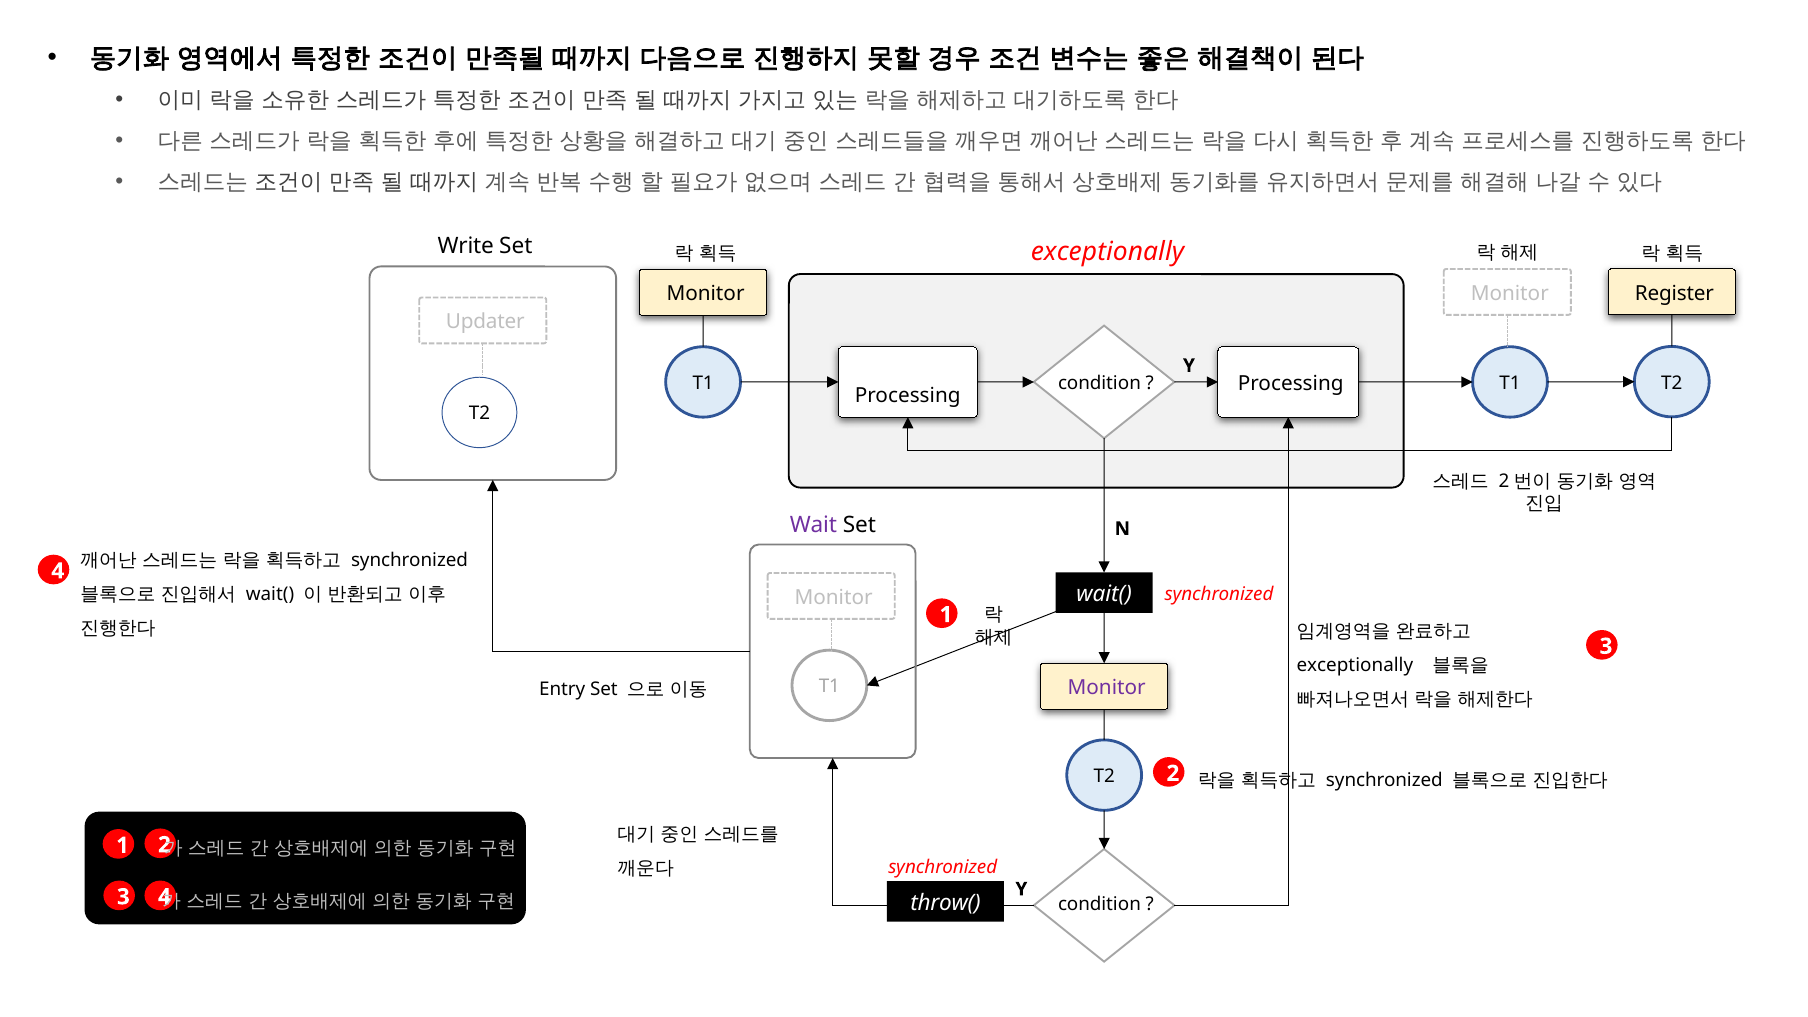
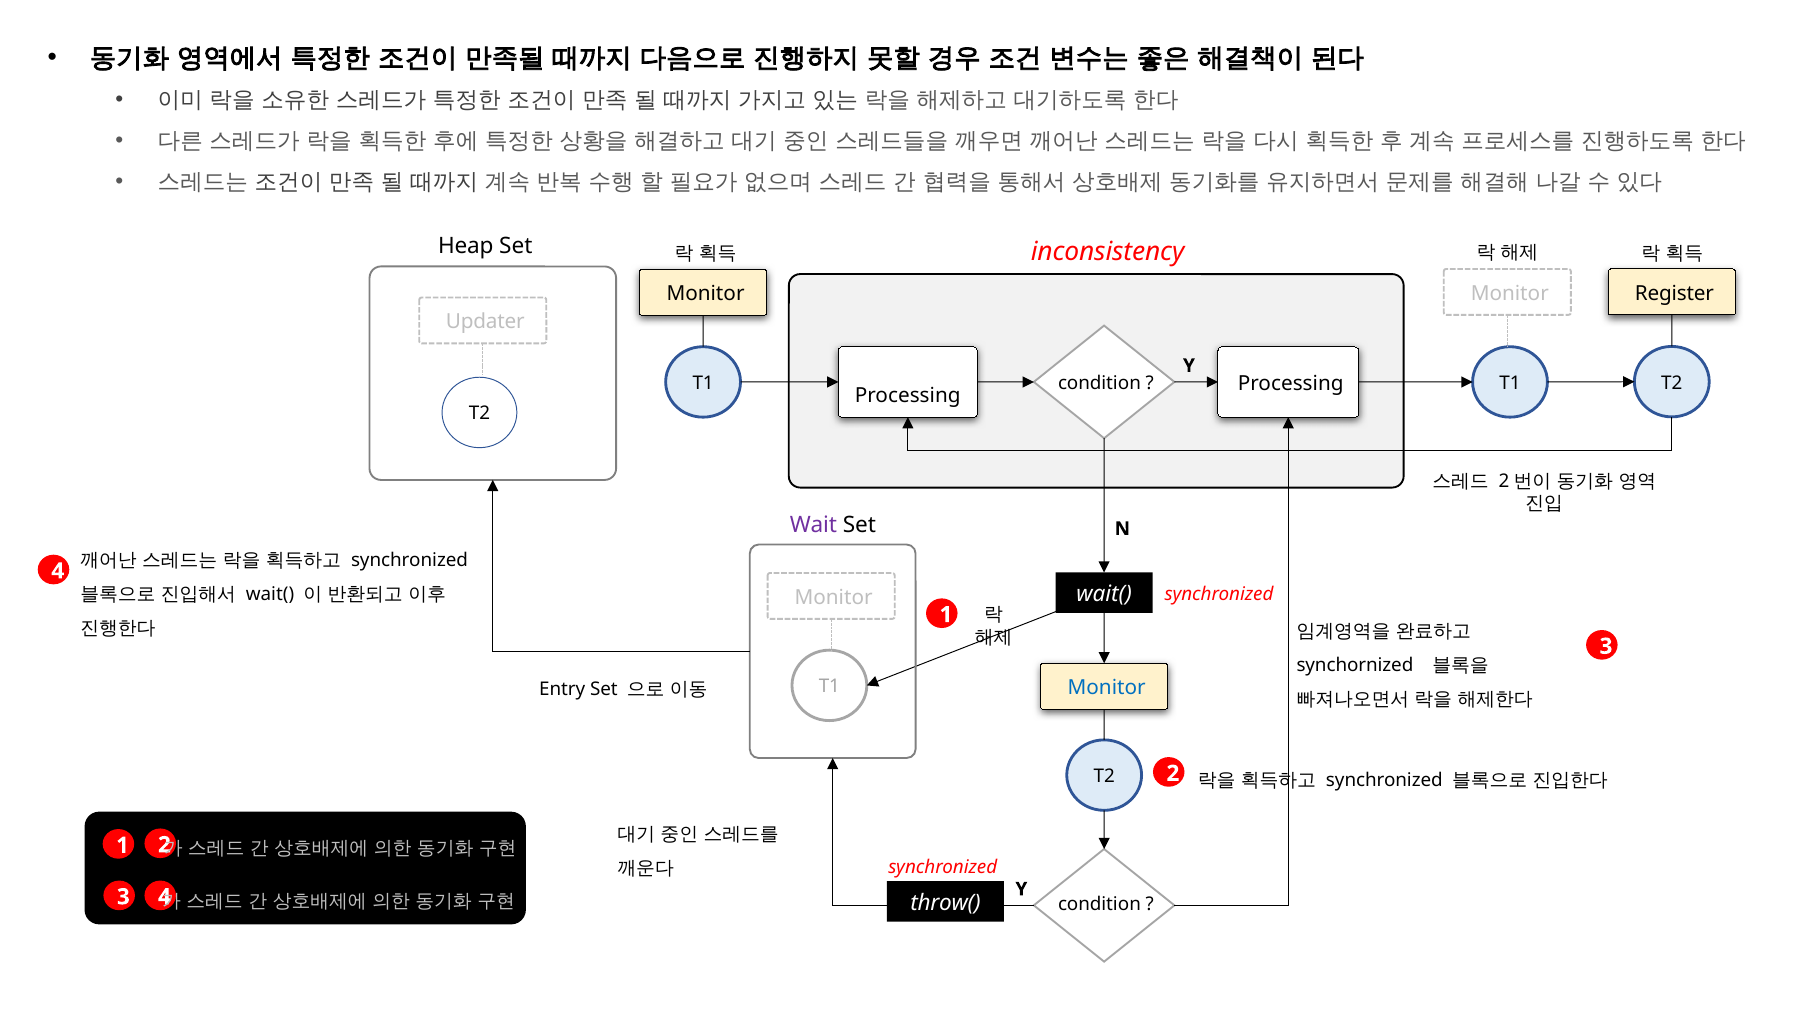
Write: Write -> Heap (466, 246)
exceptionally: exceptionally -> inconsistency (1108, 252)
exceptionally: exceptionally -> synchornized (1355, 665)
Monitor colour: purple -> blue (1107, 687)
